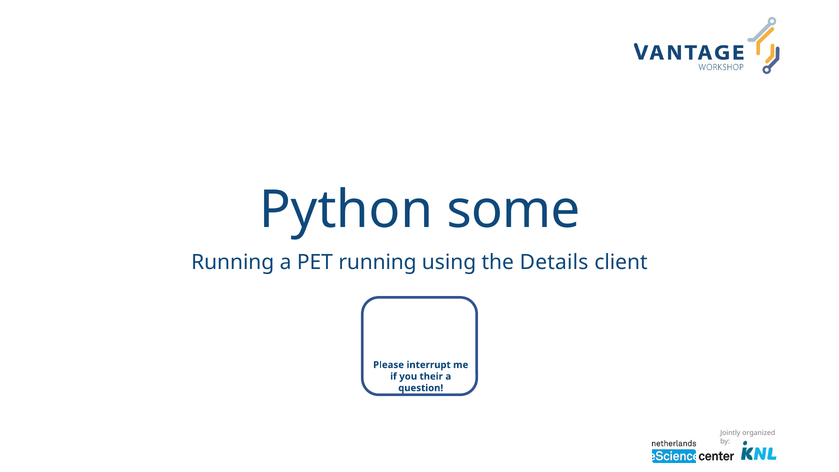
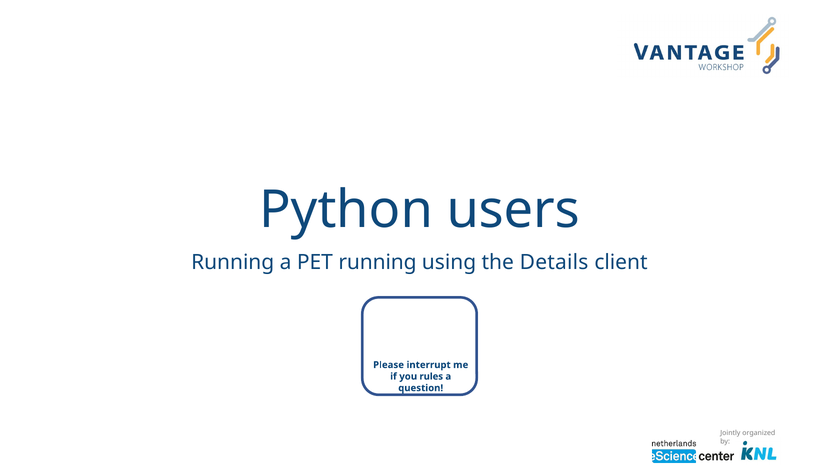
some: some -> users (513, 210)
their: their -> rules (431, 376)
